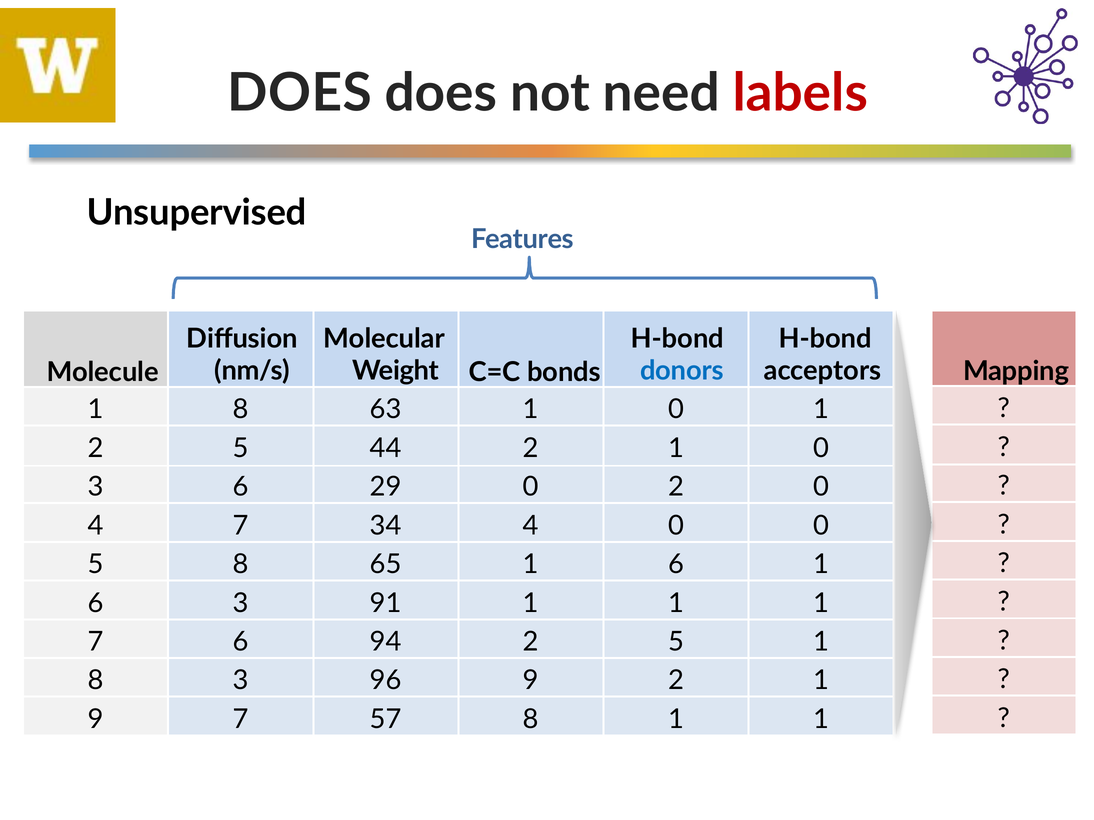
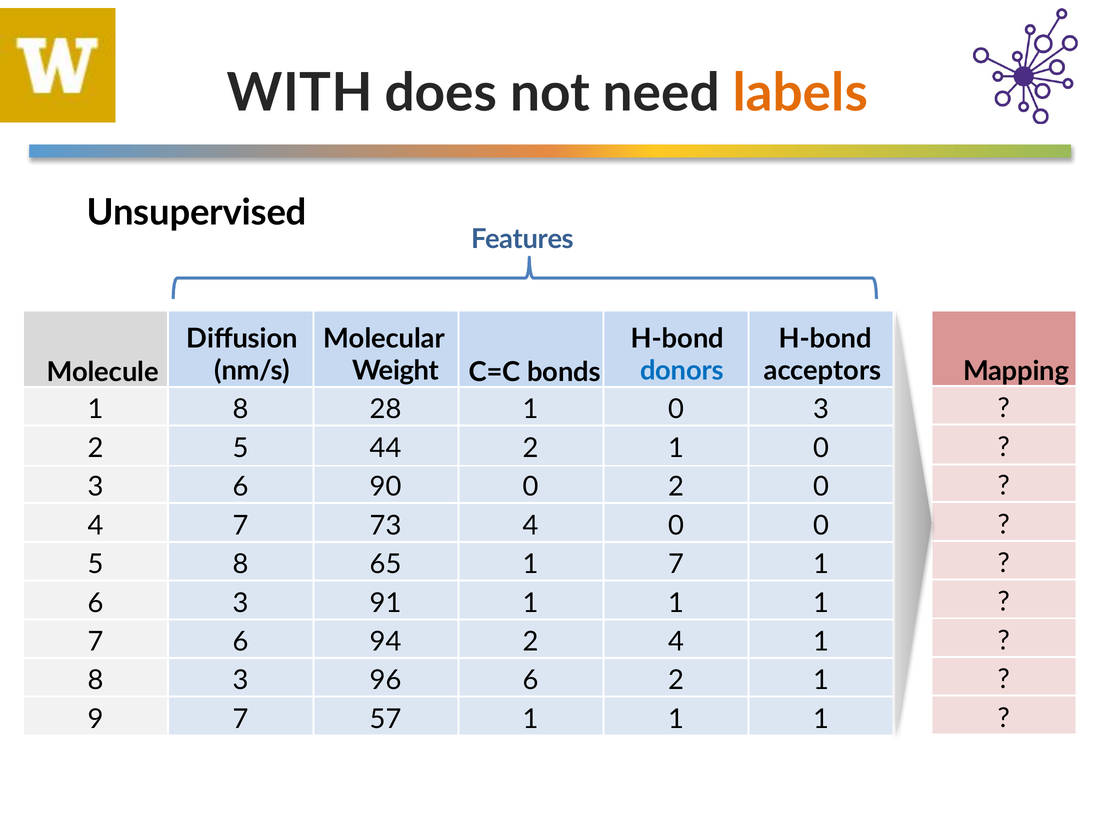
DOES: DOES -> WITH (300, 93)
labels colour: red -> orange (800, 93)
63: 63 -> 28 (386, 410)
1: 1 -> 3 (821, 410)
29: 29 -> 90 (386, 487)
34: 34 -> 73 (386, 526)
65 1 6: 6 -> 7 (676, 565)
94 2 5: 5 -> 4 (676, 642)
96 9: 9 -> 6 (531, 681)
57 8: 8 -> 1 (531, 720)
